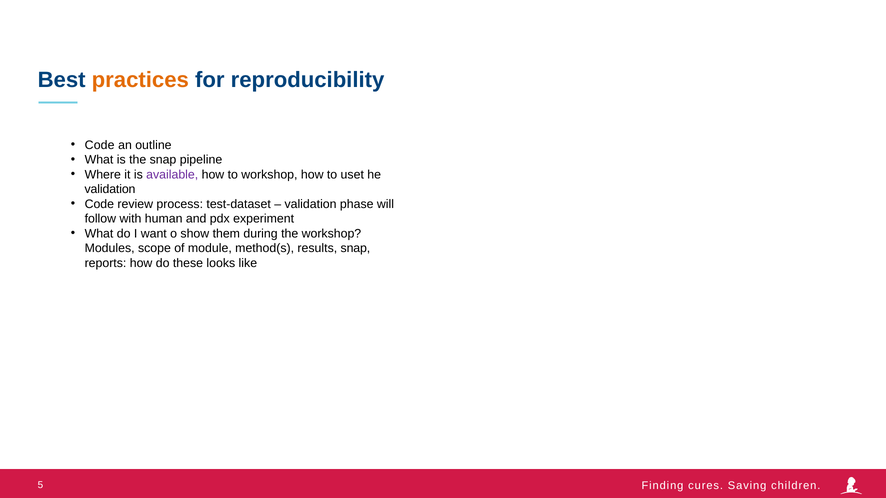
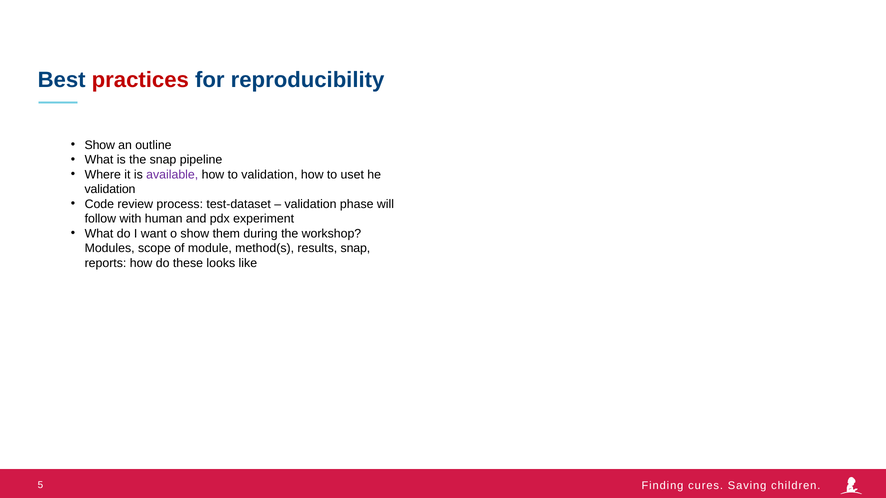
practices colour: orange -> red (140, 80)
Code: Code -> Show (100, 145)
to workshop: workshop -> validation (269, 175)
